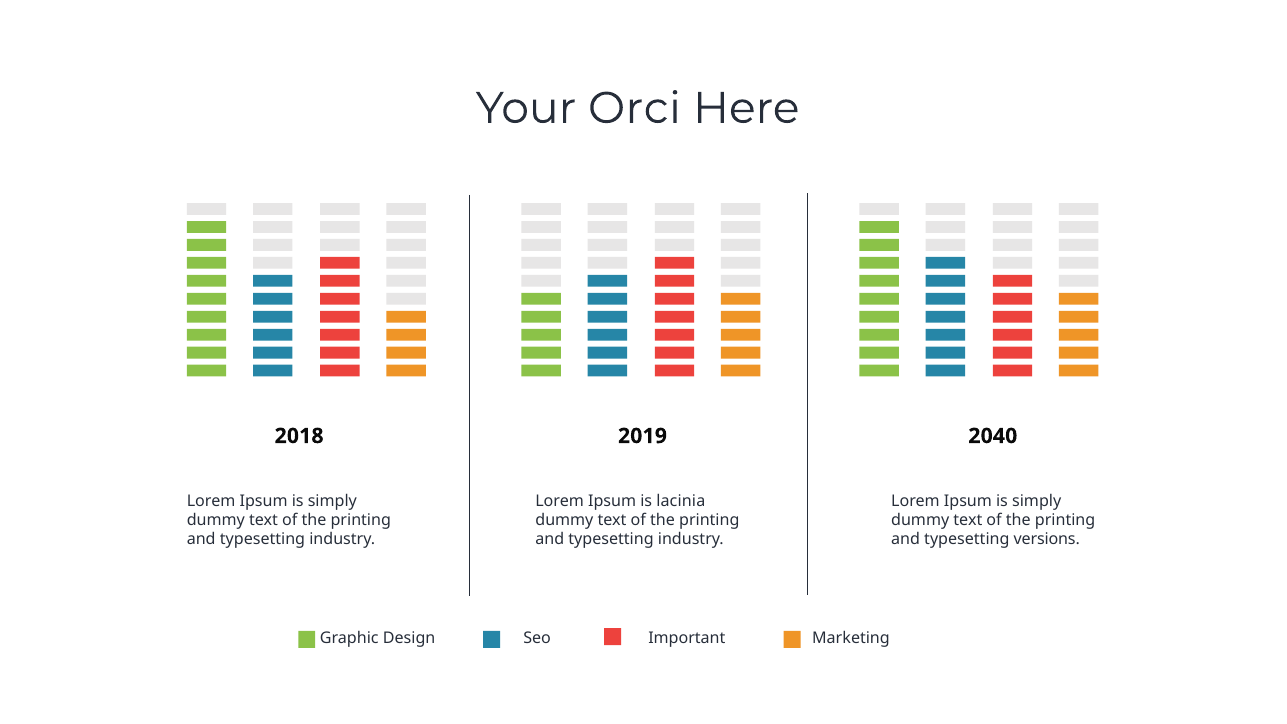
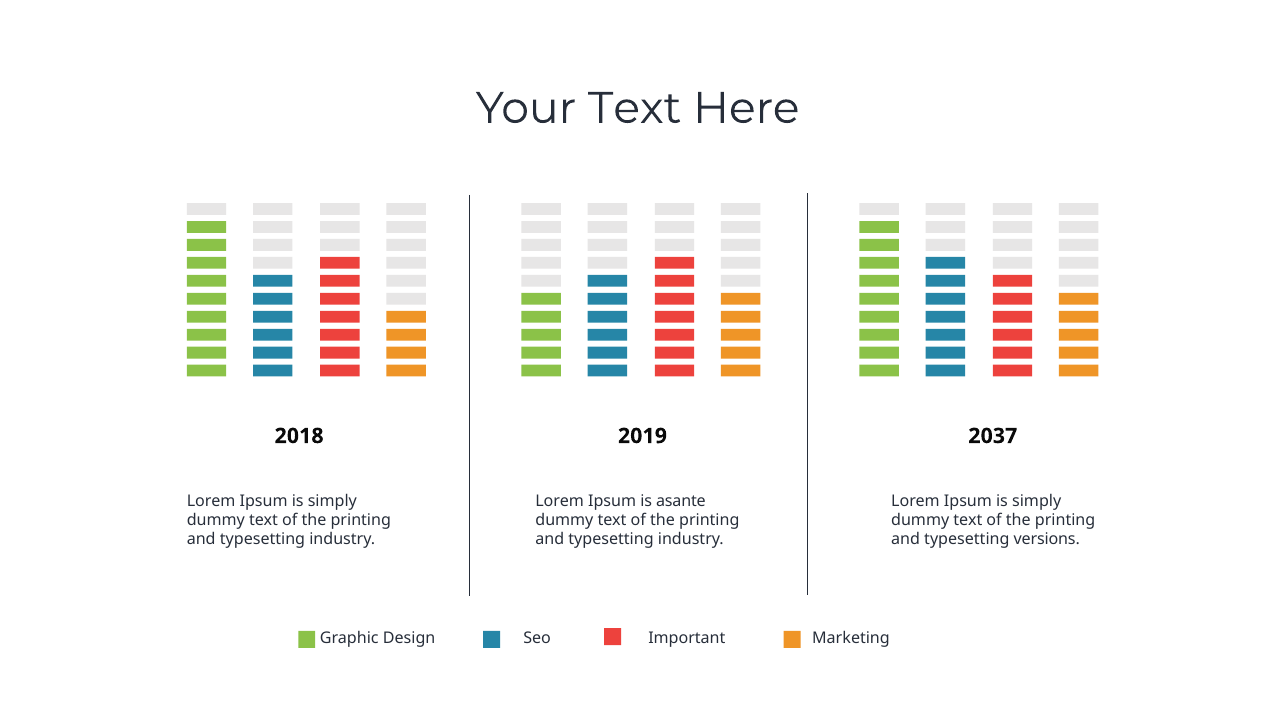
Your Orci: Orci -> Text (635, 108)
2040: 2040 -> 2037 (993, 436)
lacinia: lacinia -> asante (681, 501)
